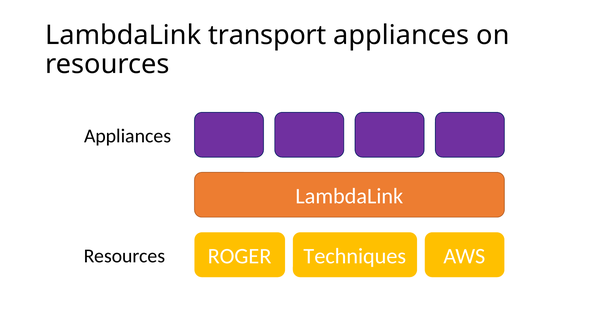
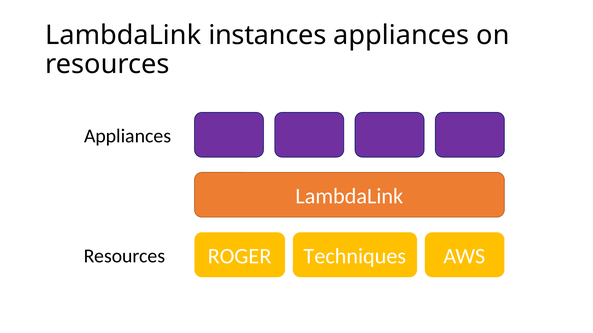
transport: transport -> instances (267, 35)
